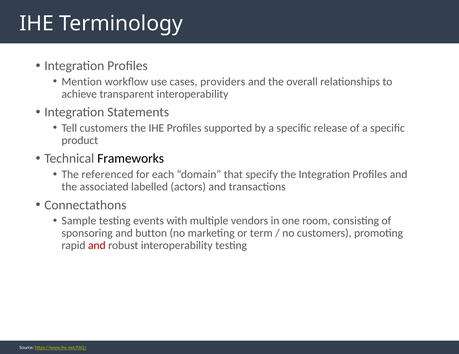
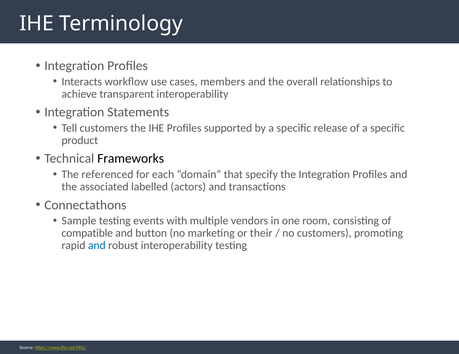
Mention: Mention -> Interacts (82, 82)
providers: providers -> members (223, 82)
sponsoring: sponsoring -> compatible (87, 234)
term: term -> their (261, 234)
and colour: red -> blue (97, 246)
